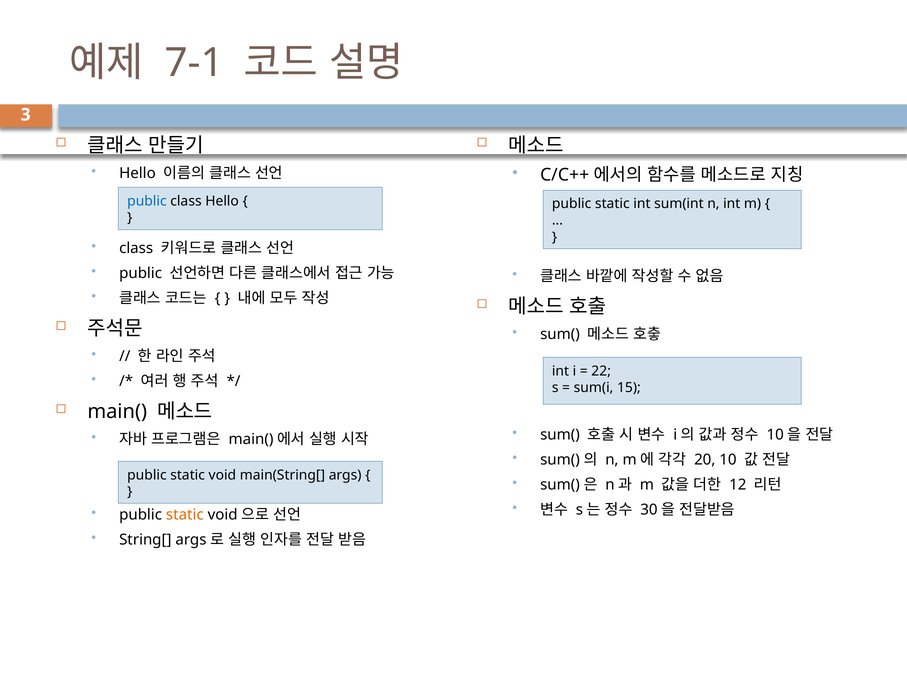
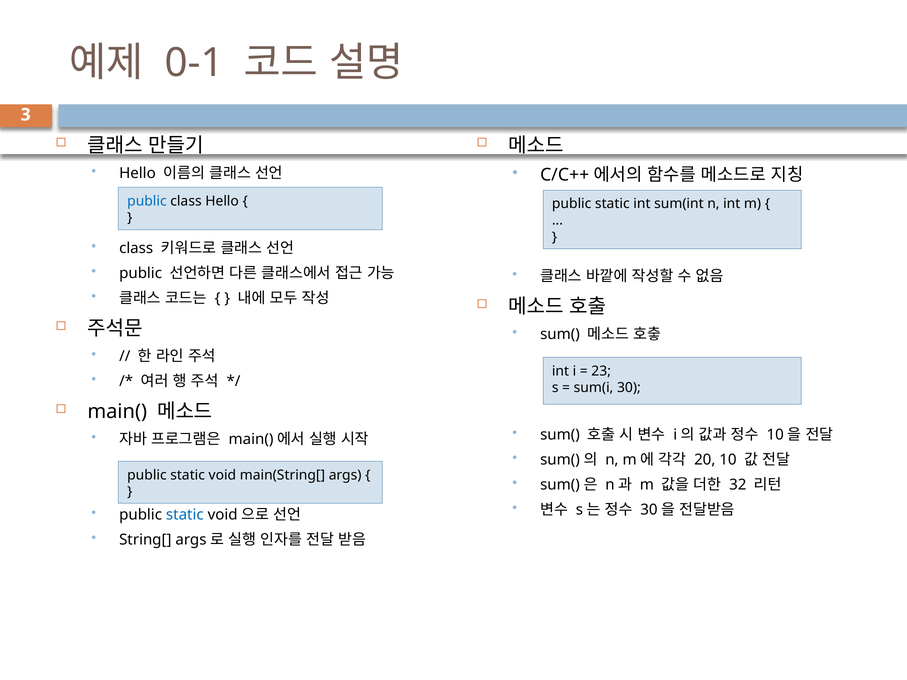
7-1: 7-1 -> 0-1 (194, 63)
22: 22 -> 23 (601, 371)
15: 15 -> 30 (629, 388)
12: 12 -> 32 (738, 485)
static colour: orange -> blue (185, 515)
